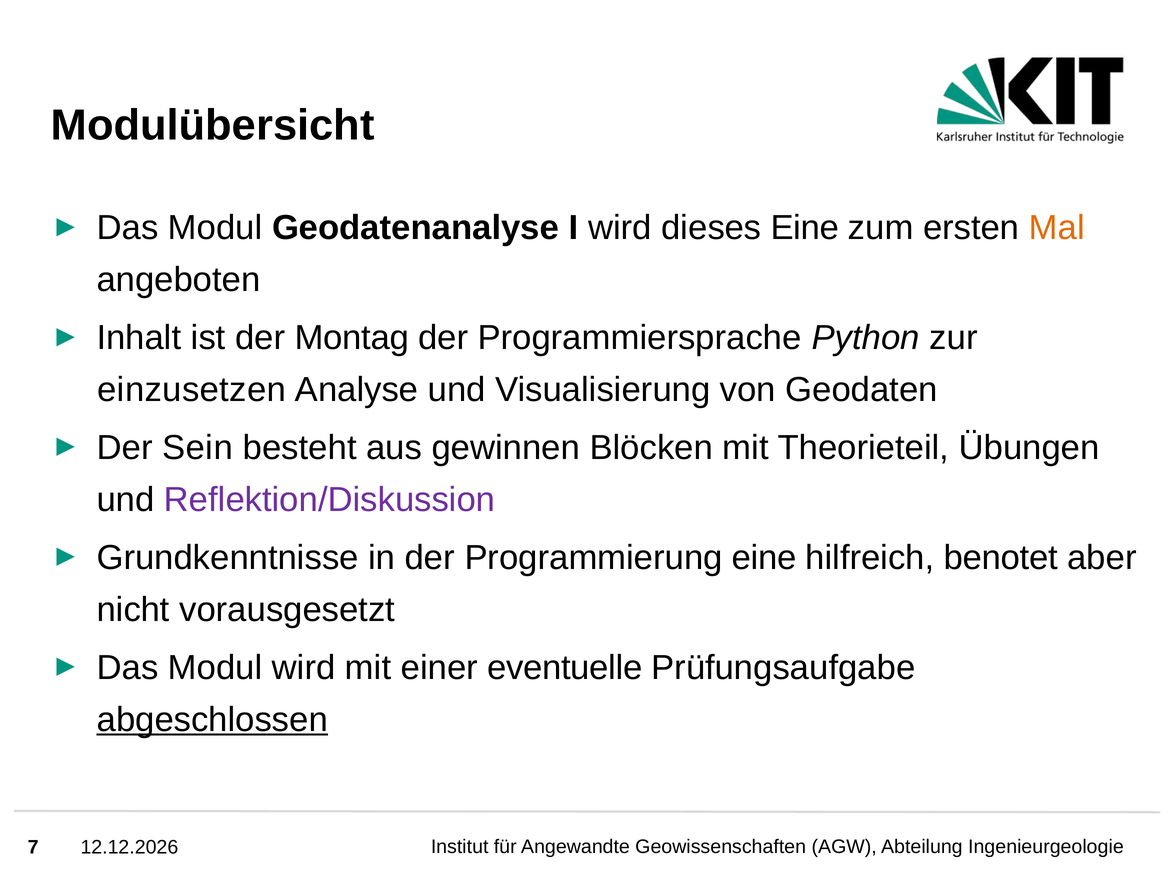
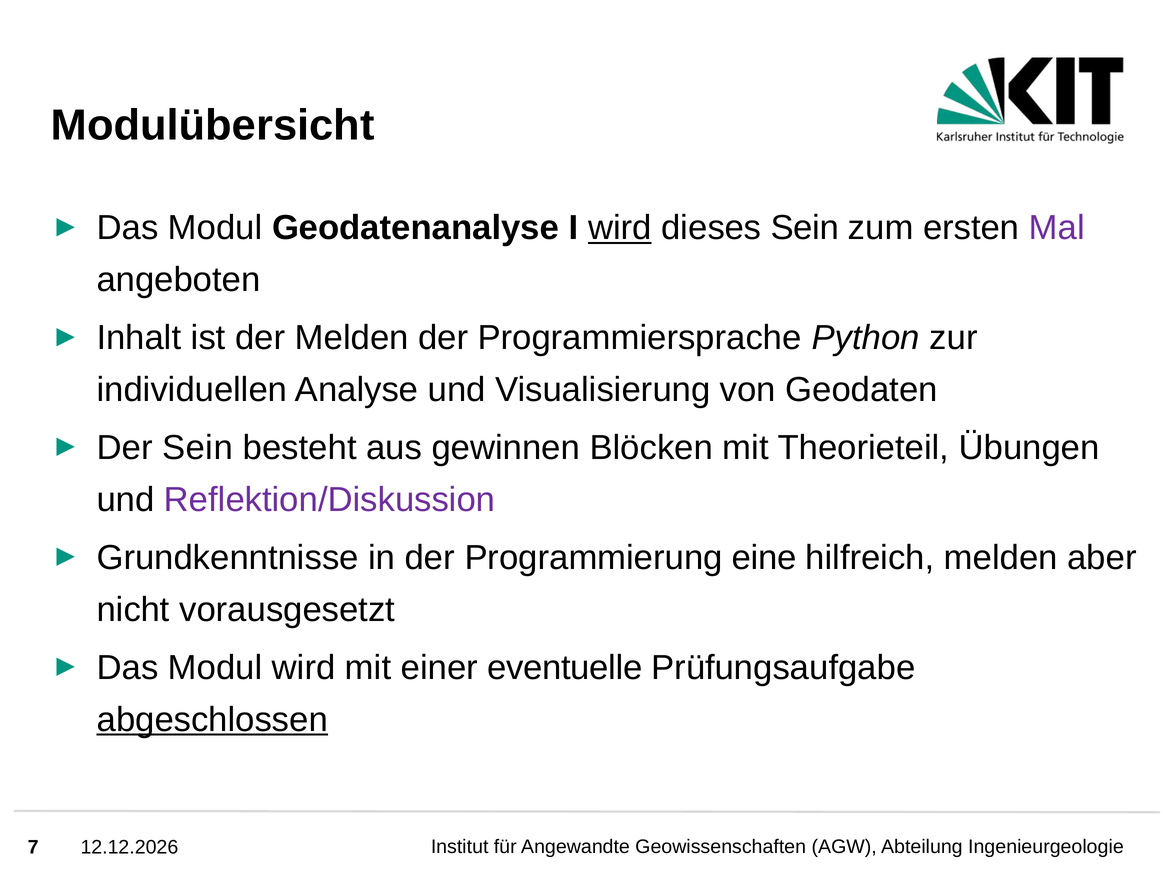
wird underline: none -> present (620, 228)
dieses Eine: Eine -> Sein (805, 228)
Mal colour: orange -> purple (1057, 228)
der Montag: Montag -> Melden (352, 338)
einzusetzen: einzusetzen -> individuellen (192, 390)
hilfreich benotet: benotet -> melden (1001, 558)
